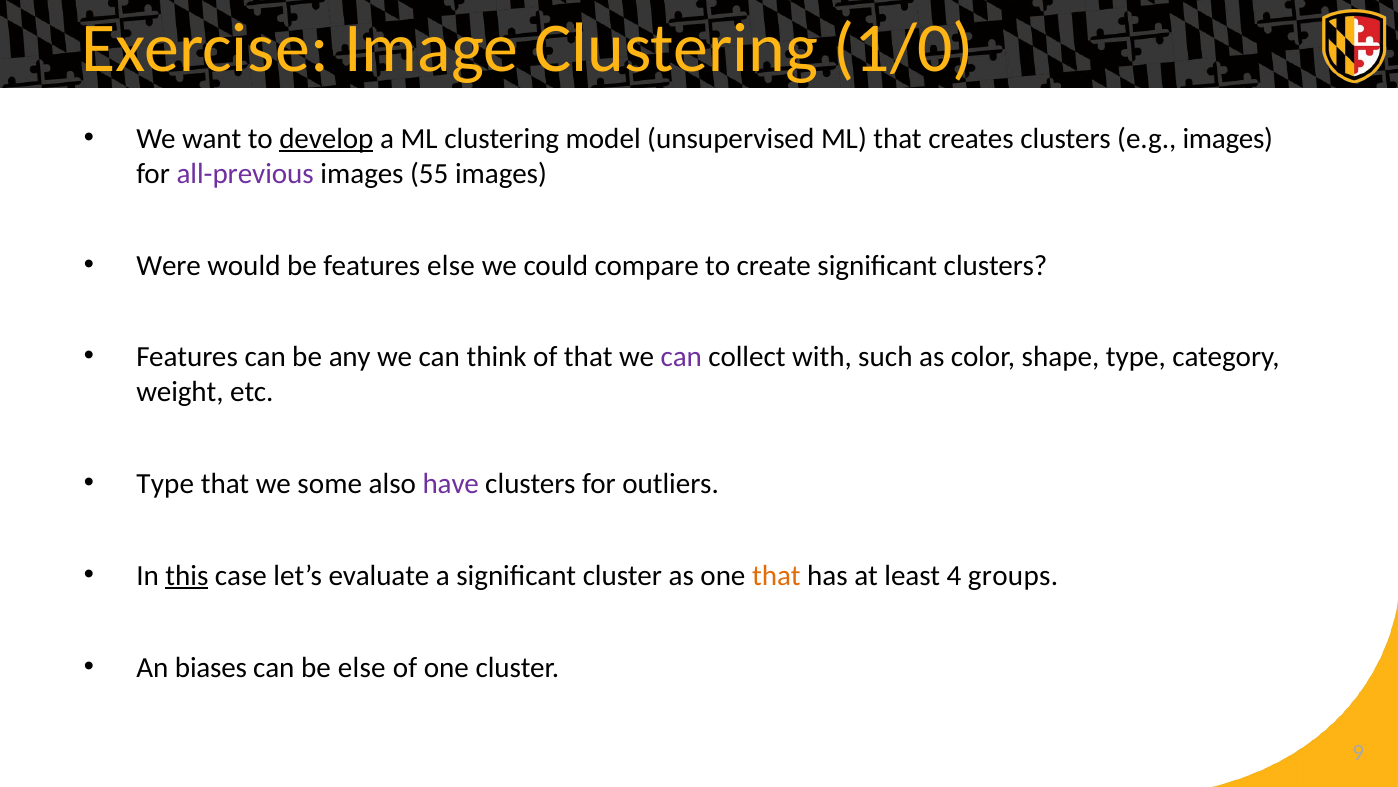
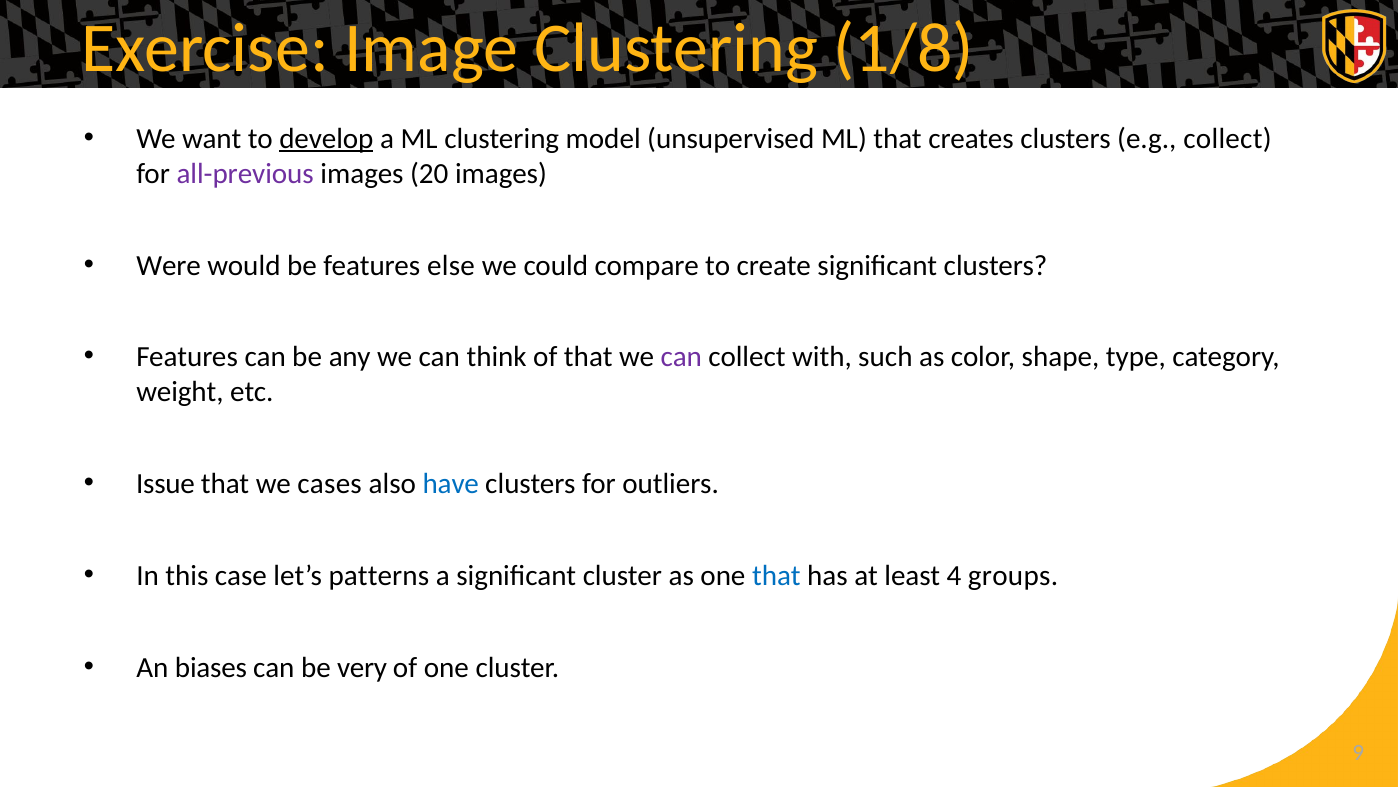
1/0: 1/0 -> 1/8 (904, 49)
e.g images: images -> collect (1228, 139)
55: 55 -> 20 (429, 174)
Type: Type -> Issue (166, 484)
some: some -> cases (330, 484)
have colour: purple -> blue (451, 484)
this underline: present -> none (187, 575)
evaluate: evaluate -> patterns (379, 575)
that colour: orange -> blue (776, 575)
be else: else -> very (362, 667)
